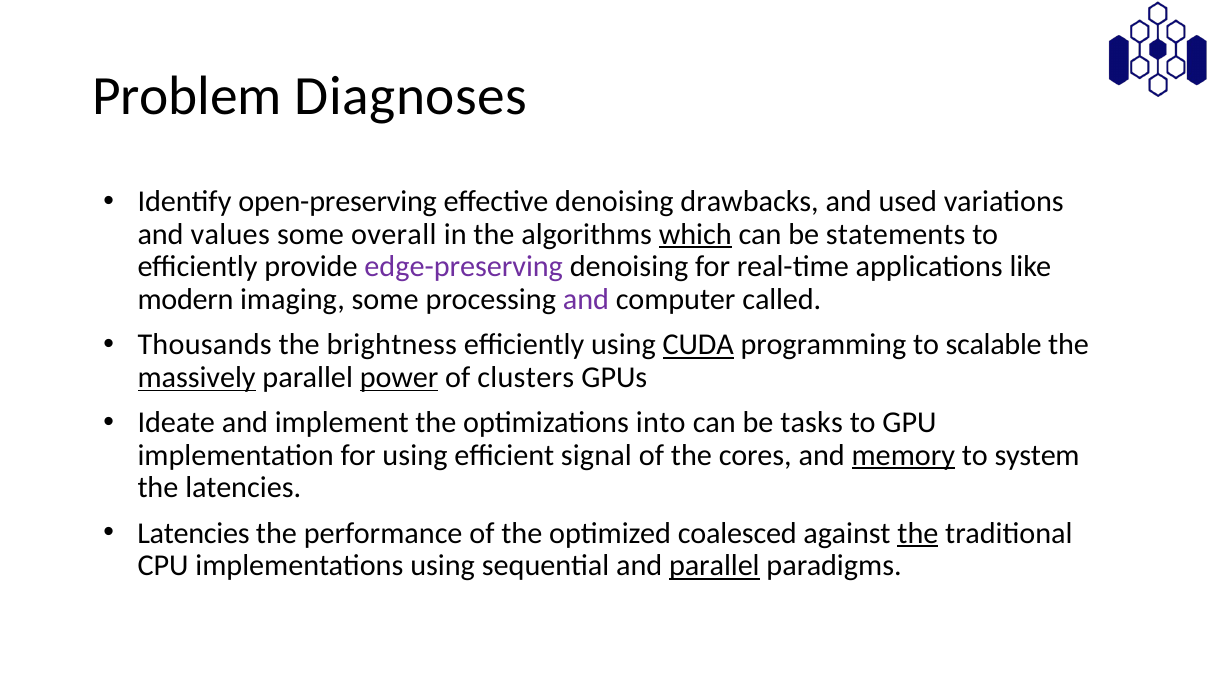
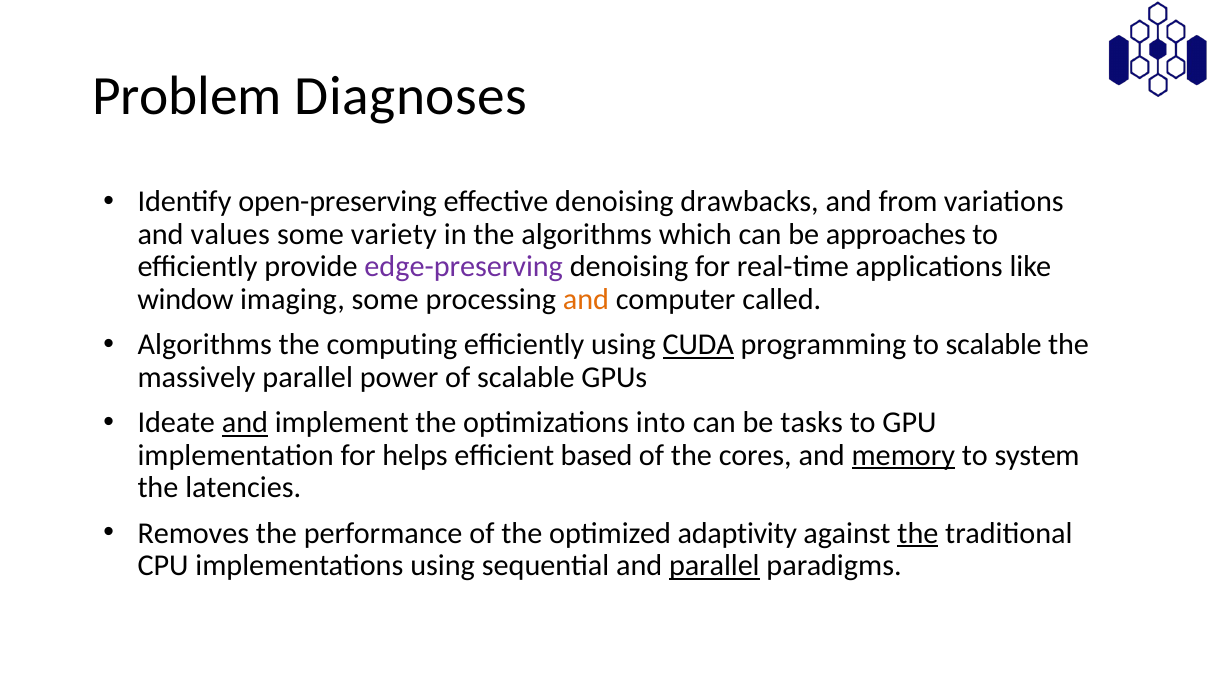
used: used -> from (908, 202)
overall: overall -> variety (394, 234)
which underline: present -> none (695, 234)
statements: statements -> approaches (896, 234)
modern: modern -> window (186, 300)
and colour: purple -> orange (586, 300)
Thousands: Thousands -> Algorithms (205, 345)
brightness: brightness -> computing (392, 345)
massively underline: present -> none (197, 377)
power underline: present -> none (399, 377)
of clusters: clusters -> scalable (526, 377)
and underline: none -> present (245, 423)
for using: using -> helps (415, 455)
signal: signal -> based (597, 455)
Latencies: Latencies -> Removes (193, 533)
coalesced: coalesced -> adaptivity (737, 533)
